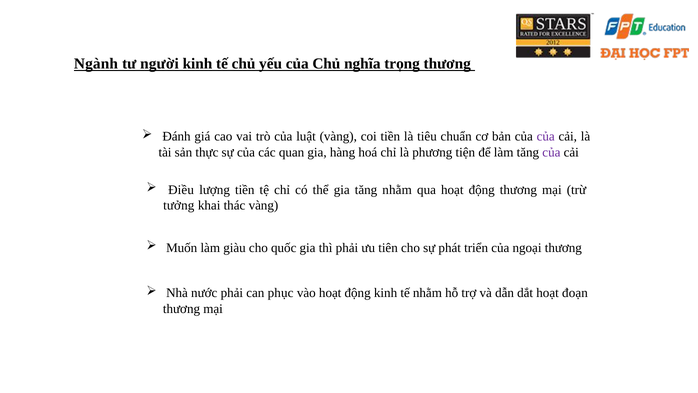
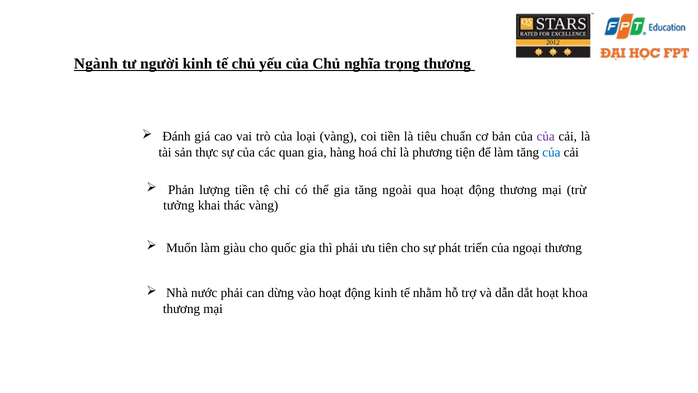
luật: luật -> loại (306, 136)
của colour: purple -> blue (551, 152)
Điều: Điều -> Phản (181, 190)
tăng nhằm: nhằm -> ngoài (397, 190)
phục: phục -> dừng (281, 293)
đoạn: đoạn -> khoa (575, 293)
